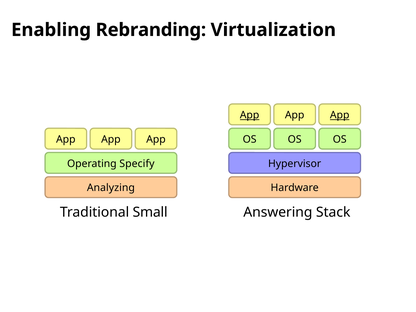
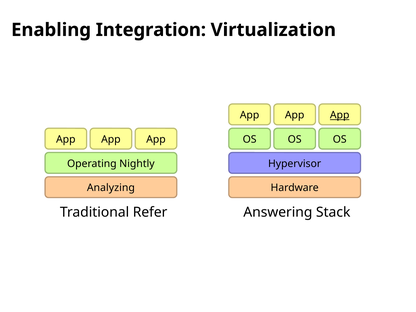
Rebranding: Rebranding -> Integration (151, 30)
App underline: present -> none (250, 115)
Specify: Specify -> Nightly (137, 164)
Small: Small -> Refer (150, 212)
